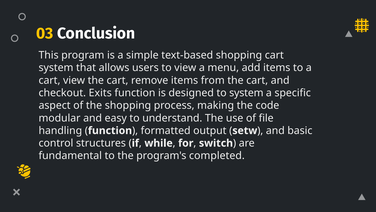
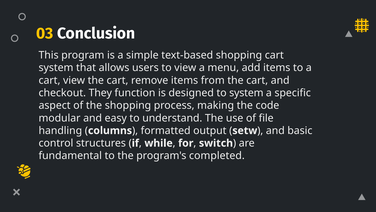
Exits: Exits -> They (100, 93)
function: function -> columns (110, 130)
